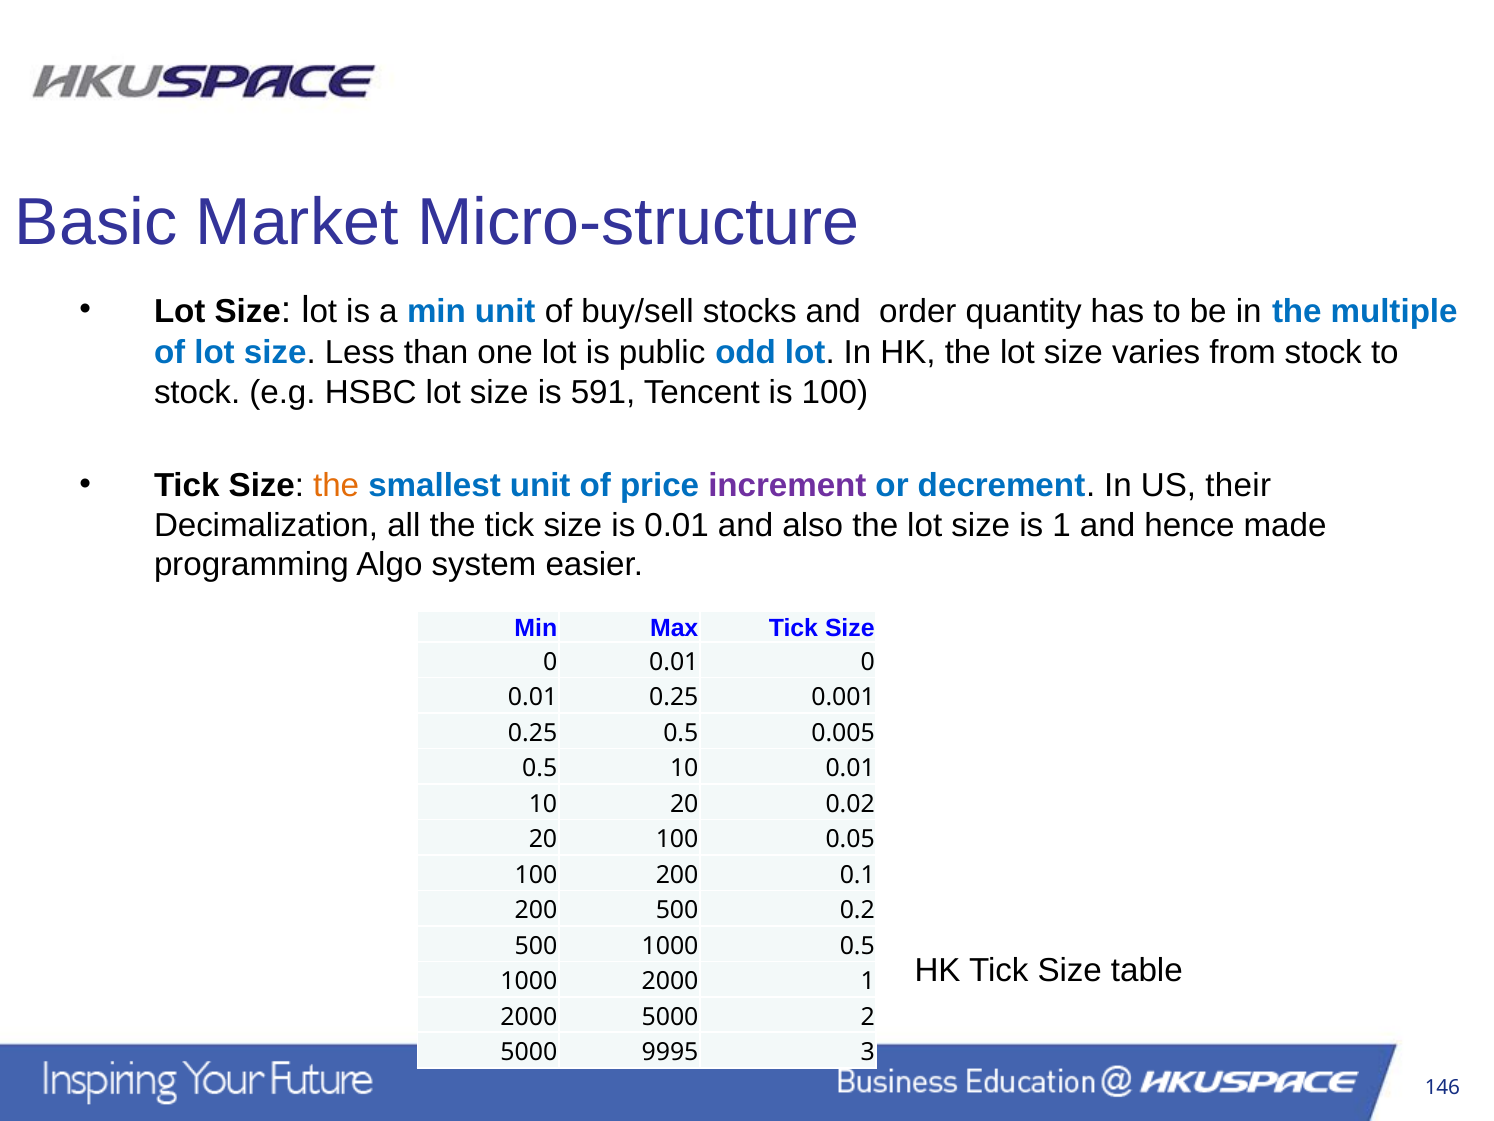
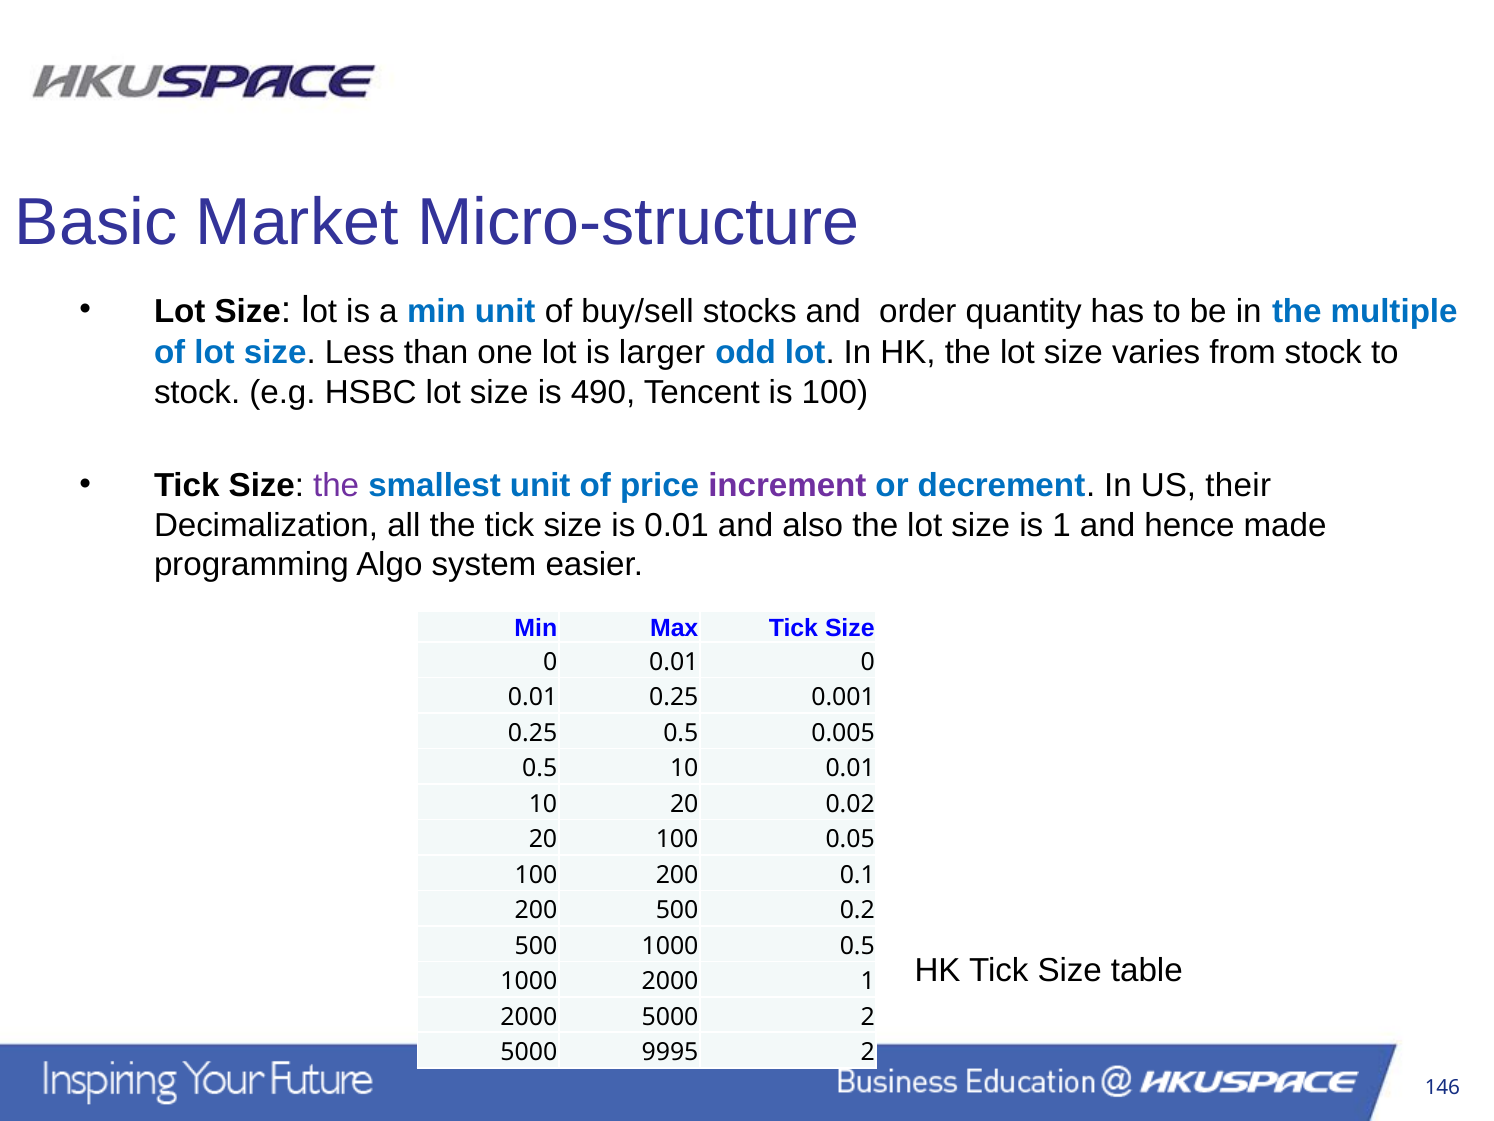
public: public -> larger (662, 352)
591: 591 -> 490 (603, 392)
the colour: orange -> purple (336, 485)
9995 3: 3 -> 2 (868, 1052)
